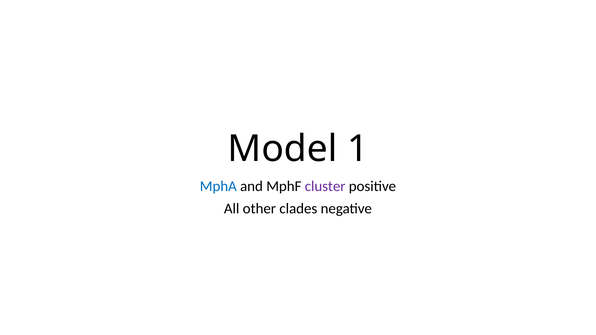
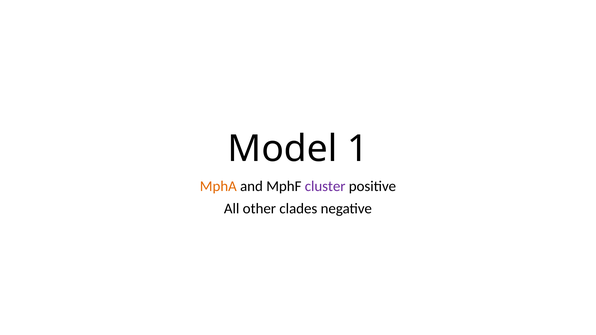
MphA colour: blue -> orange (218, 186)
